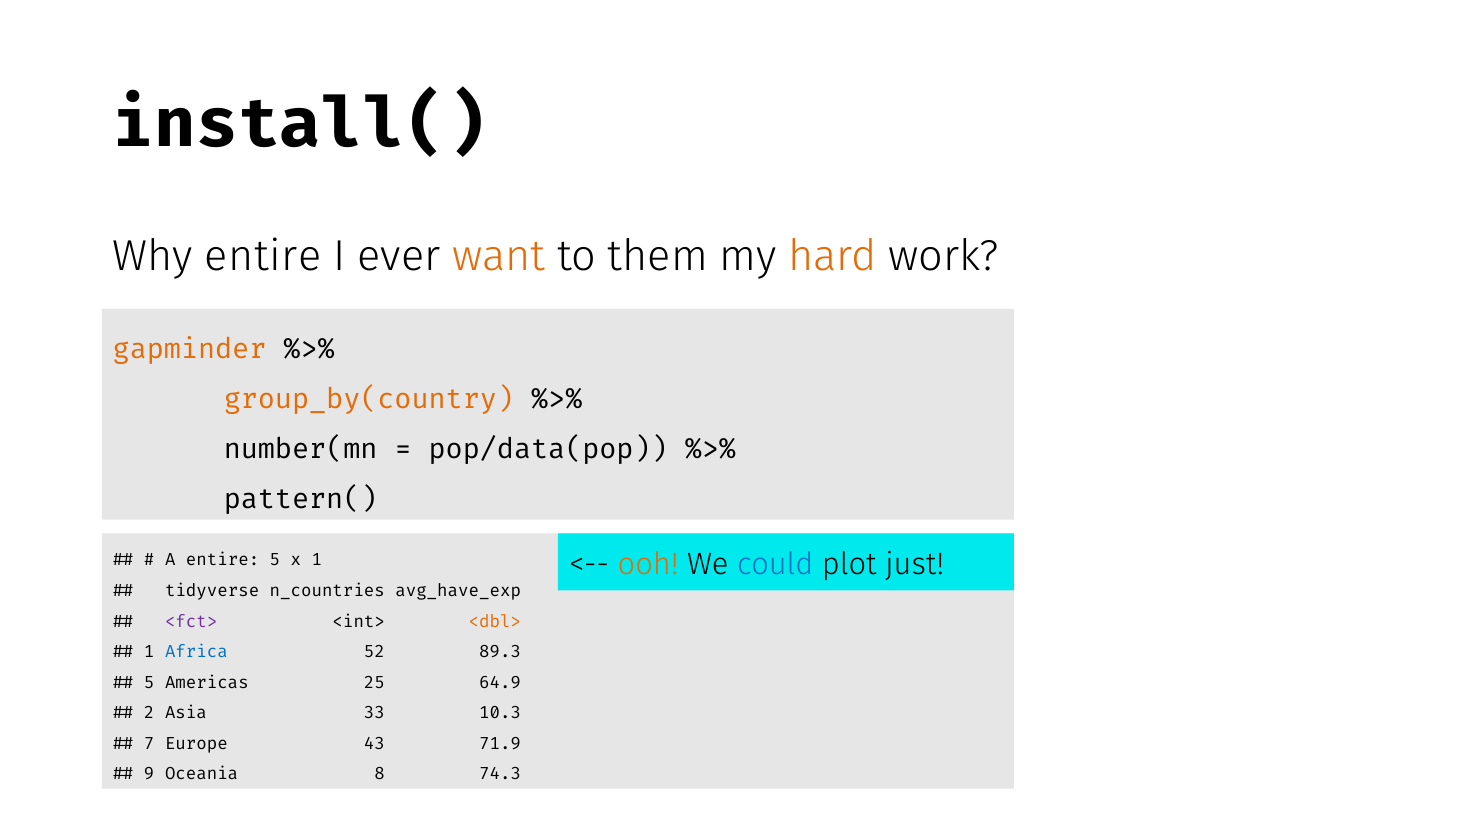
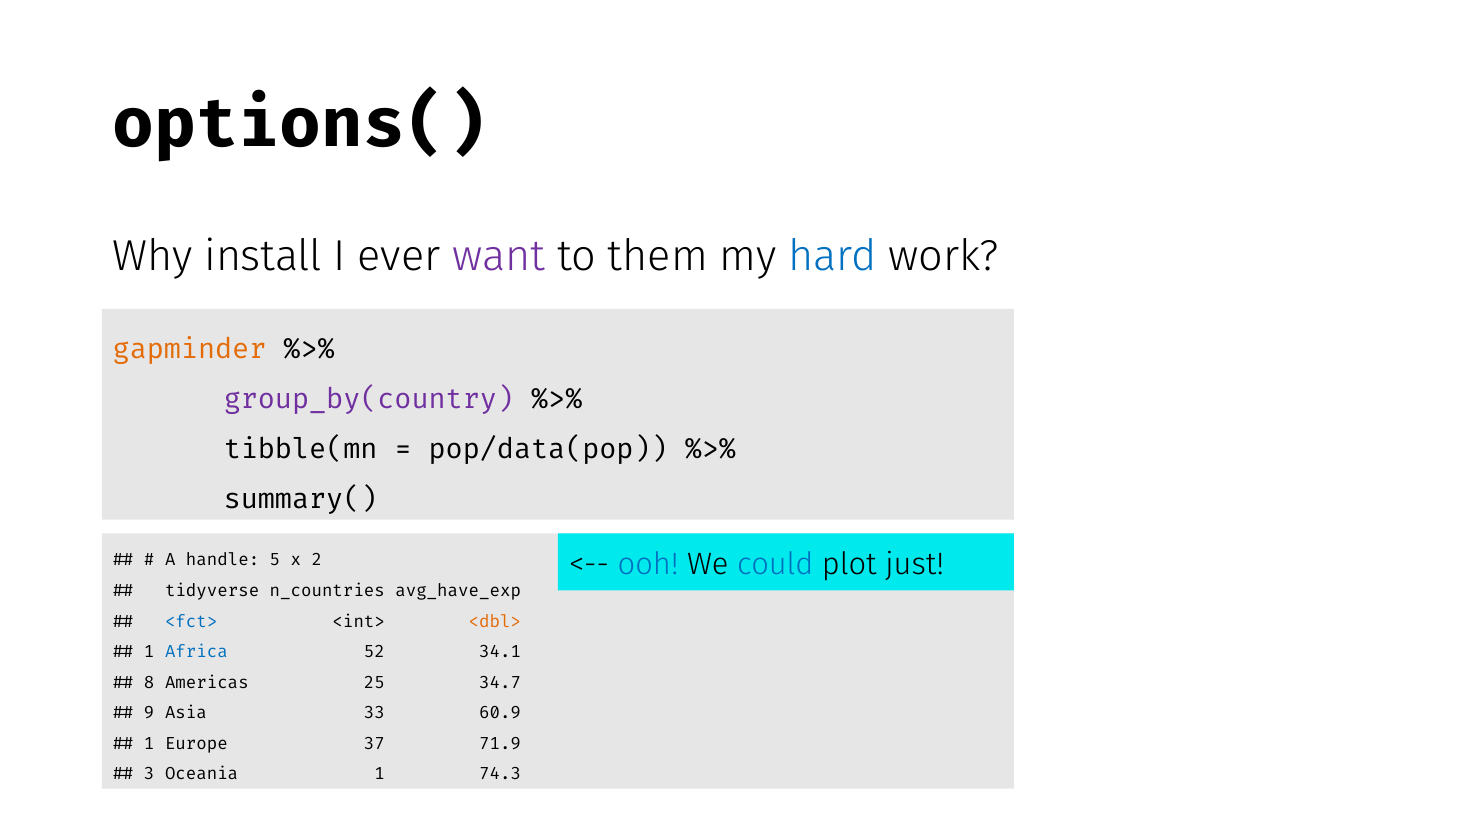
install(: install( -> options( (301, 124)
Why entire: entire -> install (263, 256)
want colour: orange -> purple (499, 256)
hard colour: orange -> blue (833, 256)
group_by(country colour: orange -> purple (369, 399)
number(mn: number(mn -> tibble(mn (301, 449)
pattern(: pattern( -> summary( (301, 499)
ooh colour: orange -> blue (648, 564)
A entire: entire -> handle (223, 560)
x 1: 1 -> 2 (317, 560)
<fct> colour: purple -> blue (191, 622)
89.3: 89.3 -> 34.1 (500, 652)
5: 5 -> 8 (149, 683)
64.9: 64.9 -> 34.7 (500, 683)
2: 2 -> 9 (149, 713)
10.3: 10.3 -> 60.9 (500, 713)
7: 7 -> 1 (149, 744)
43: 43 -> 37 (374, 744)
9: 9 -> 3 (149, 774)
Oceania 8: 8 -> 1 (380, 774)
